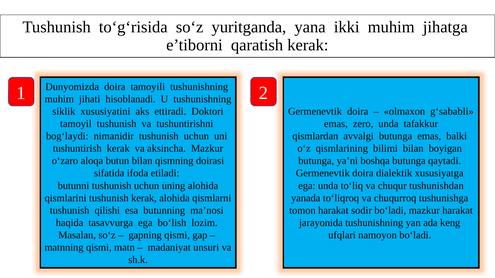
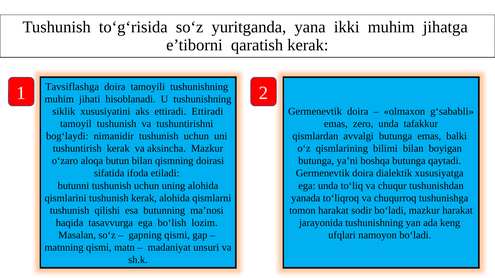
Dunyomizda: Dunyomizda -> Tavsiflashga (72, 87)
ettiradi Doktori: Doktori -> Ettiradi (207, 112)
